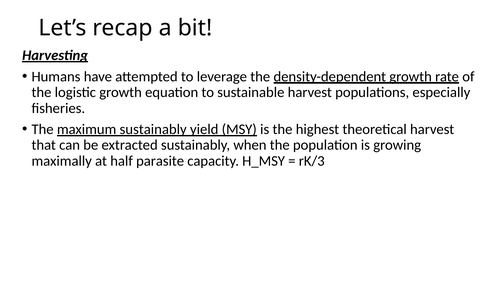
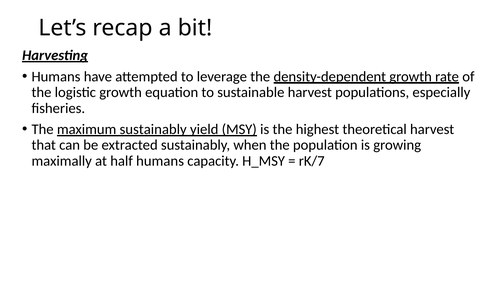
half parasite: parasite -> humans (160, 161)
rK/3: rK/3 -> rK/7 (312, 161)
